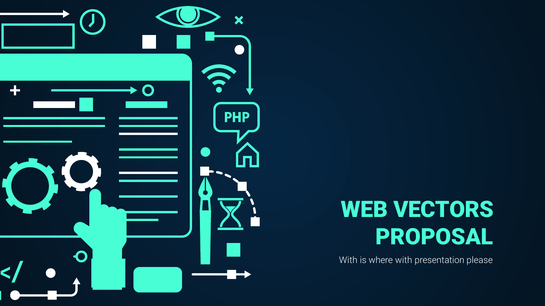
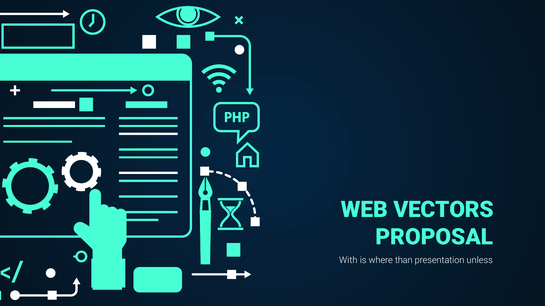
where with: with -> than (404, 261)
please: please -> unless (480, 261)
